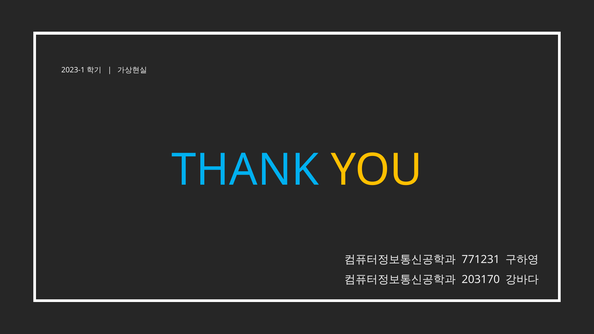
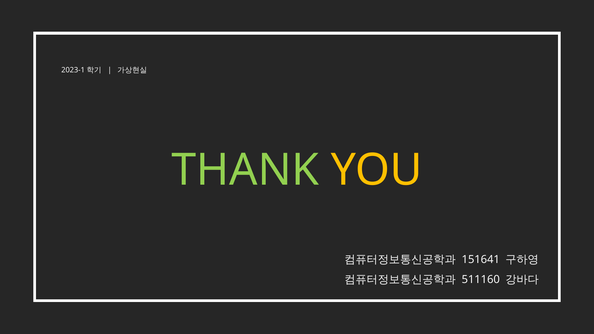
THANK colour: light blue -> light green (245, 170)
771231: 771231 -> 151641 (481, 259)
203170: 203170 -> 511160 (481, 279)
